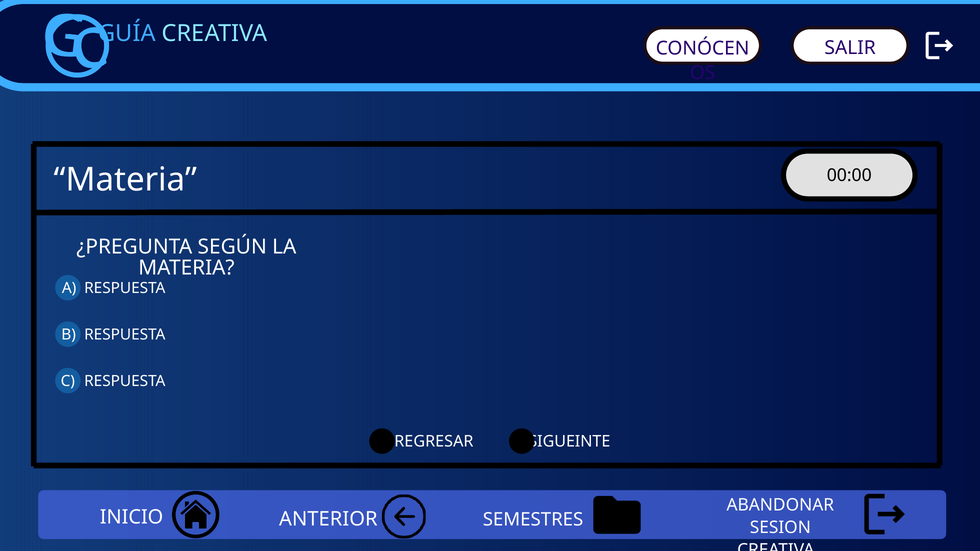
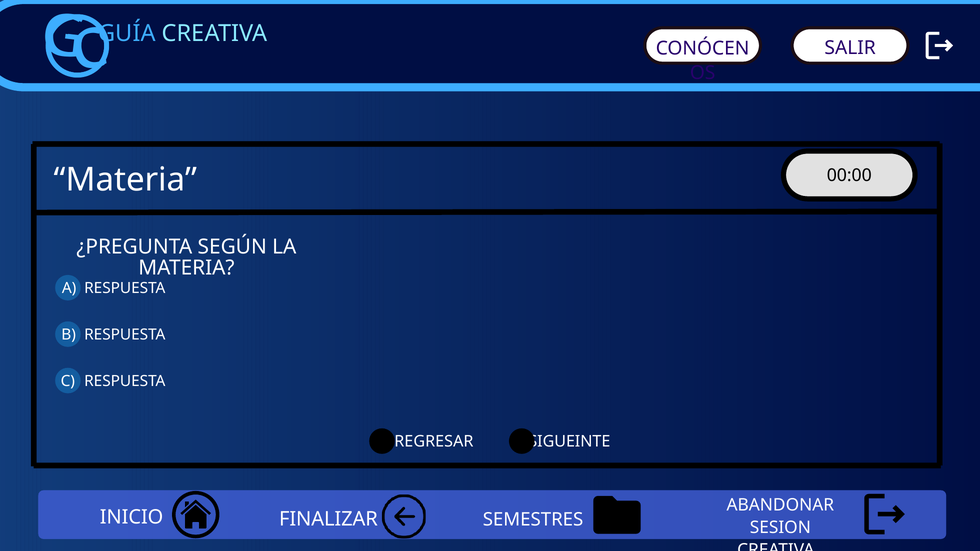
ANTERIOR: ANTERIOR -> FINALIZAR (328, 520)
